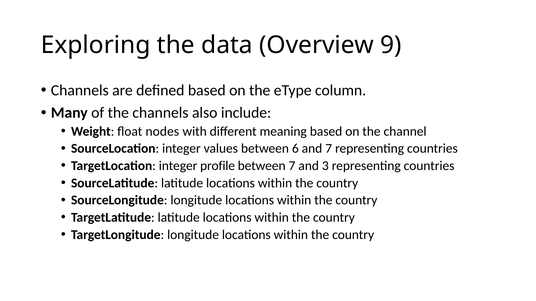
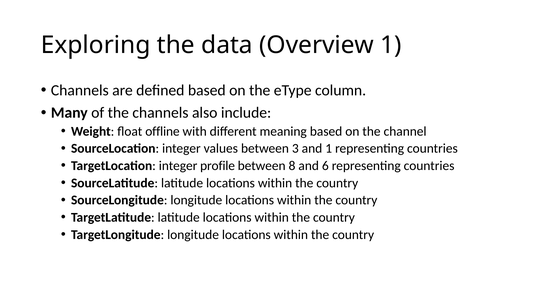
Overview 9: 9 -> 1 (391, 45)
nodes: nodes -> offline (162, 132)
6: 6 -> 3 (295, 149)
and 7: 7 -> 1 (329, 149)
between 7: 7 -> 8 (292, 166)
3: 3 -> 6 (325, 166)
